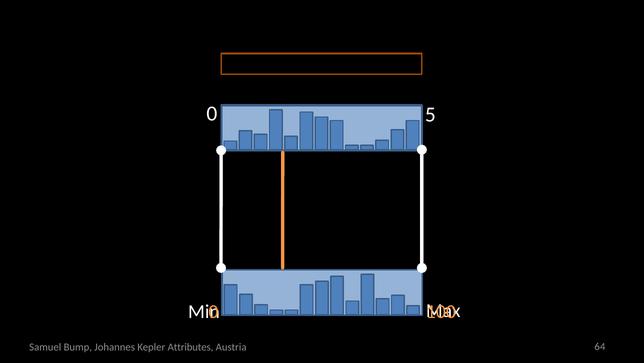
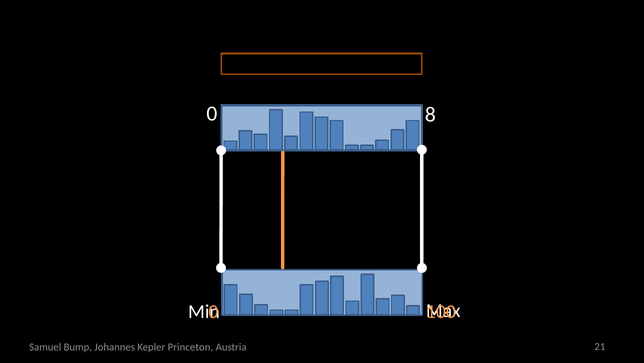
5: 5 -> 8 (430, 115)
Attributes: Attributes -> Princeton (190, 347)
64: 64 -> 21 (600, 346)
